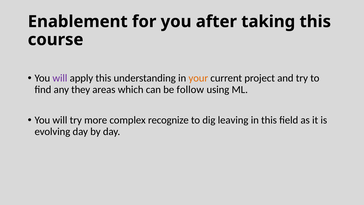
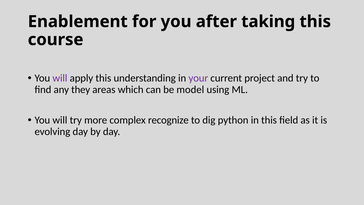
your colour: orange -> purple (198, 78)
follow: follow -> model (190, 90)
leaving: leaving -> python (233, 120)
